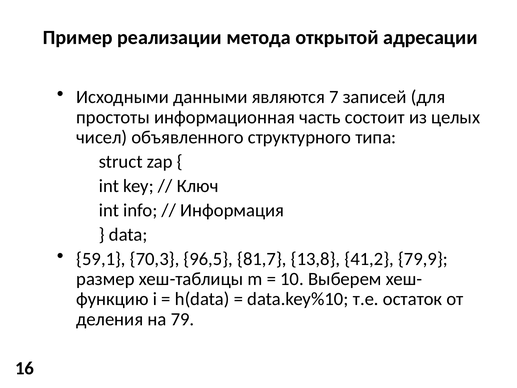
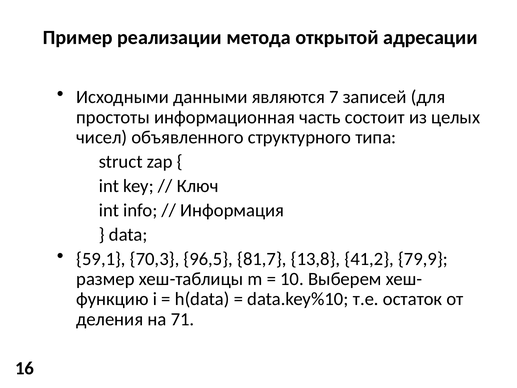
79: 79 -> 71 (183, 319)
